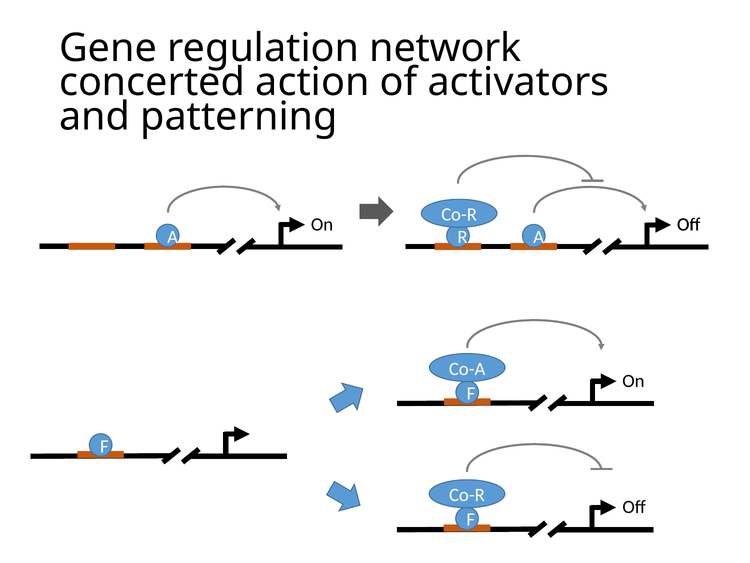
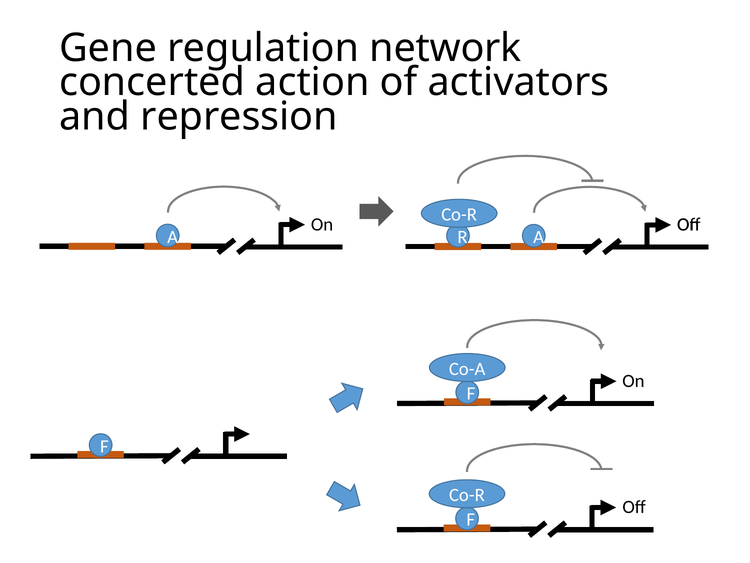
patterning: patterning -> repression (239, 116)
